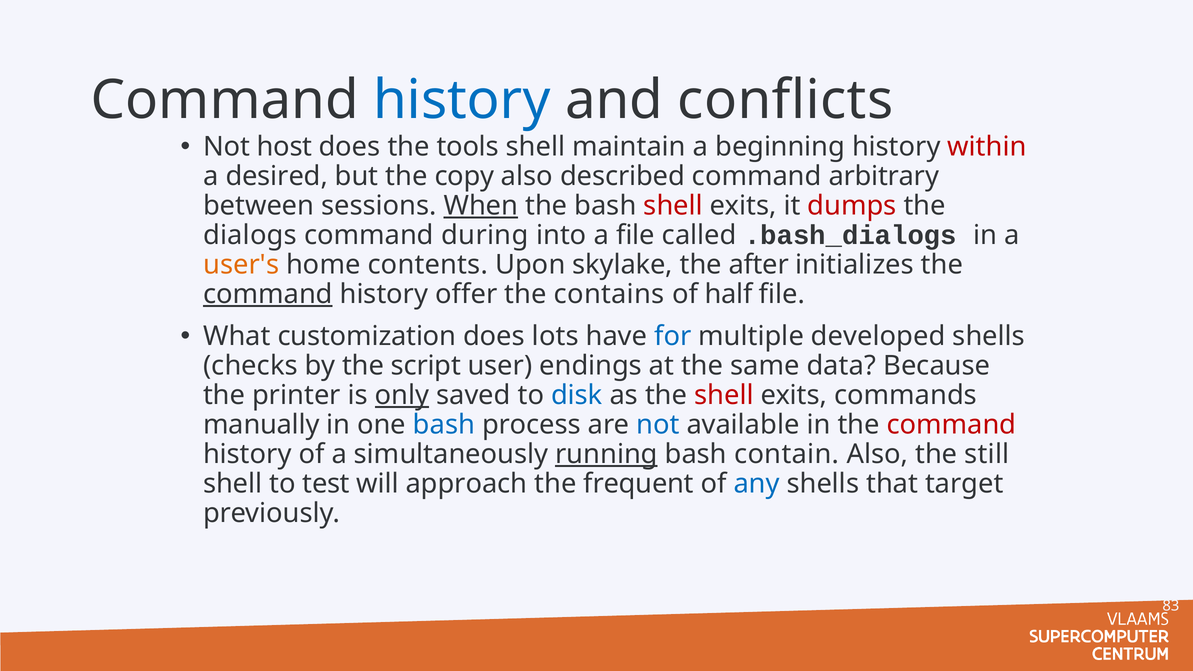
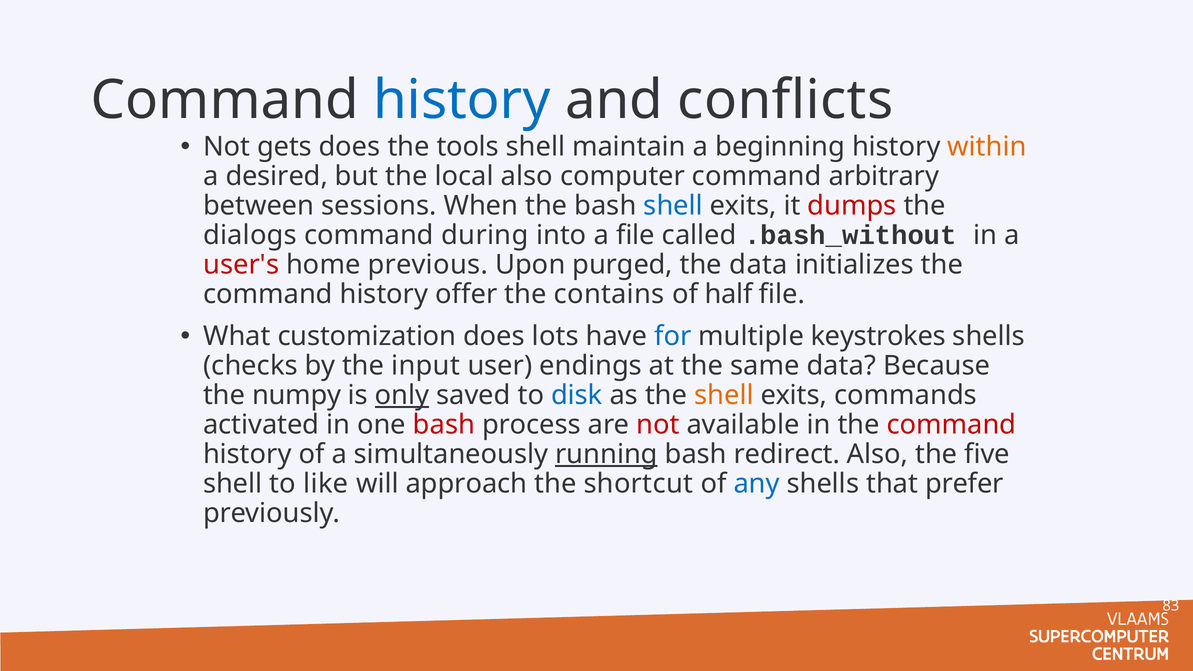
host: host -> gets (285, 147)
within colour: red -> orange (987, 147)
copy: copy -> local (464, 176)
described: described -> computer (623, 176)
When underline: present -> none (481, 206)
shell colour: red -> blue (673, 206)
.bash_dialogs: .bash_dialogs -> .bash_without (850, 235)
user's colour: orange -> red (241, 265)
contents: contents -> previous (428, 265)
skylake: skylake -> purged (623, 265)
the after: after -> data (759, 265)
command underline: present -> none (268, 294)
developed: developed -> keystrokes (878, 336)
script: script -> input (426, 366)
printer: printer -> numpy (297, 395)
shell colour: red -> orange (724, 395)
manually: manually -> activated (261, 425)
bash colour: blue -> red (444, 425)
not colour: blue -> red (658, 425)
contain: contain -> redirect (787, 454)
still: still -> five (987, 454)
test: test -> like (326, 484)
frequent: frequent -> shortcut (638, 484)
target: target -> prefer (964, 484)
